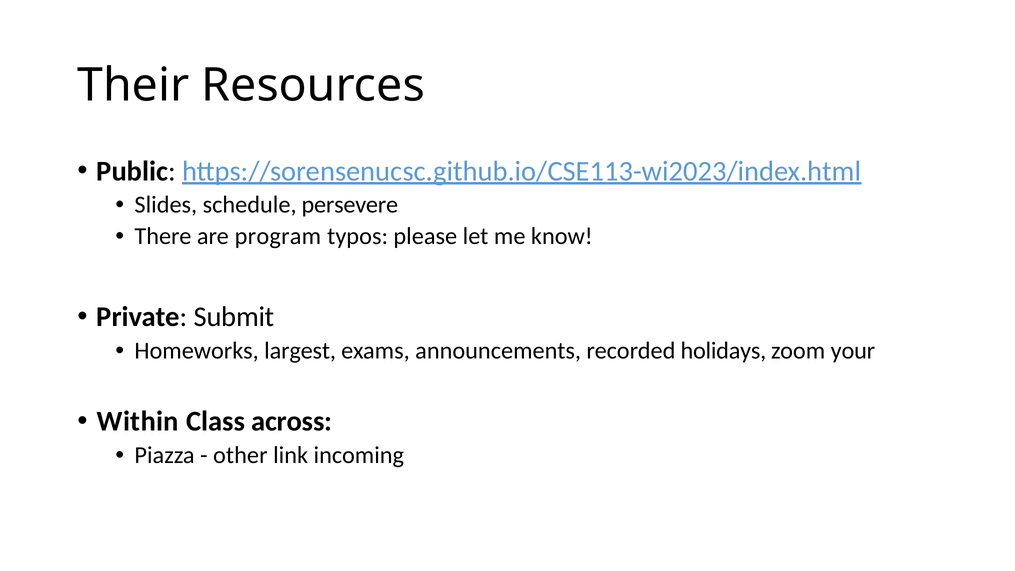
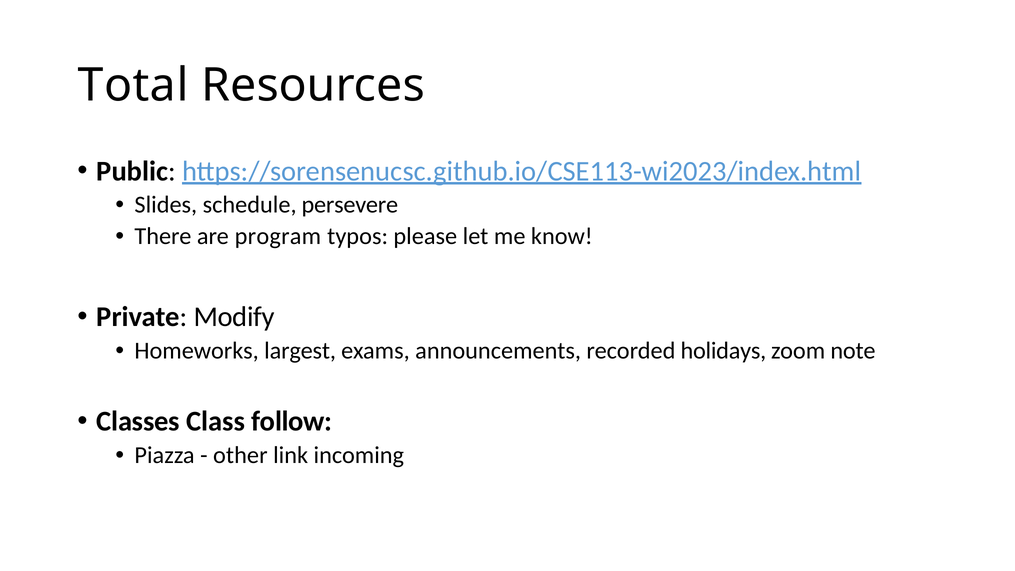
Their: Their -> Total (133, 85)
Submit: Submit -> Modify (234, 317)
your: your -> note (853, 351)
Within: Within -> Classes (138, 421)
across: across -> follow (292, 421)
